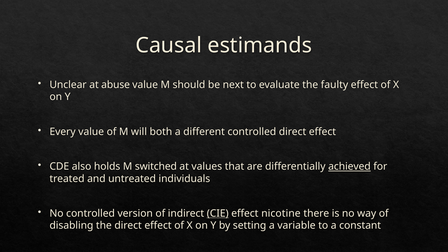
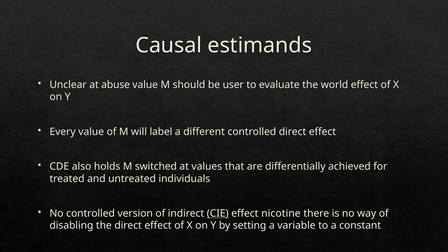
next: next -> user (233, 85)
faulty: faulty -> world (335, 85)
both: both -> label (161, 132)
achieved underline: present -> none (349, 166)
